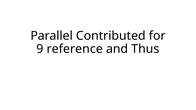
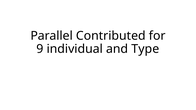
reference: reference -> individual (75, 49)
Thus: Thus -> Type (145, 49)
